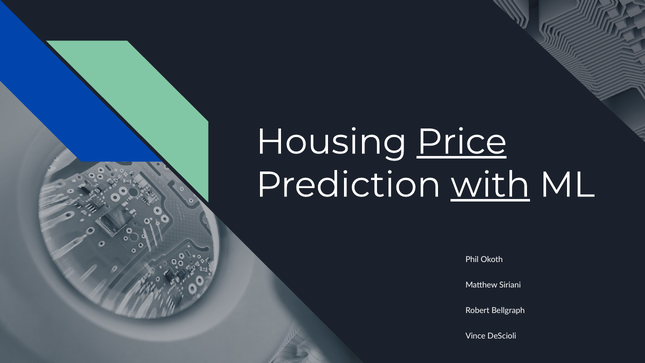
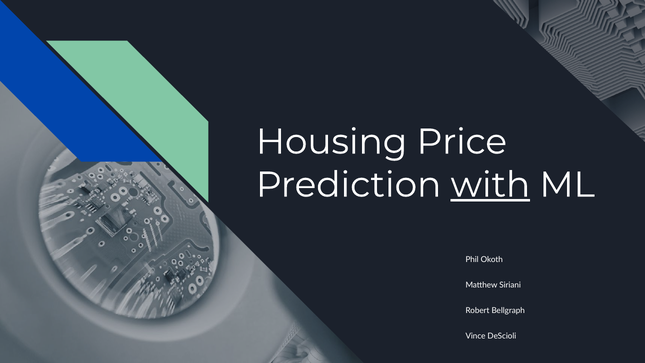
Price underline: present -> none (462, 142)
